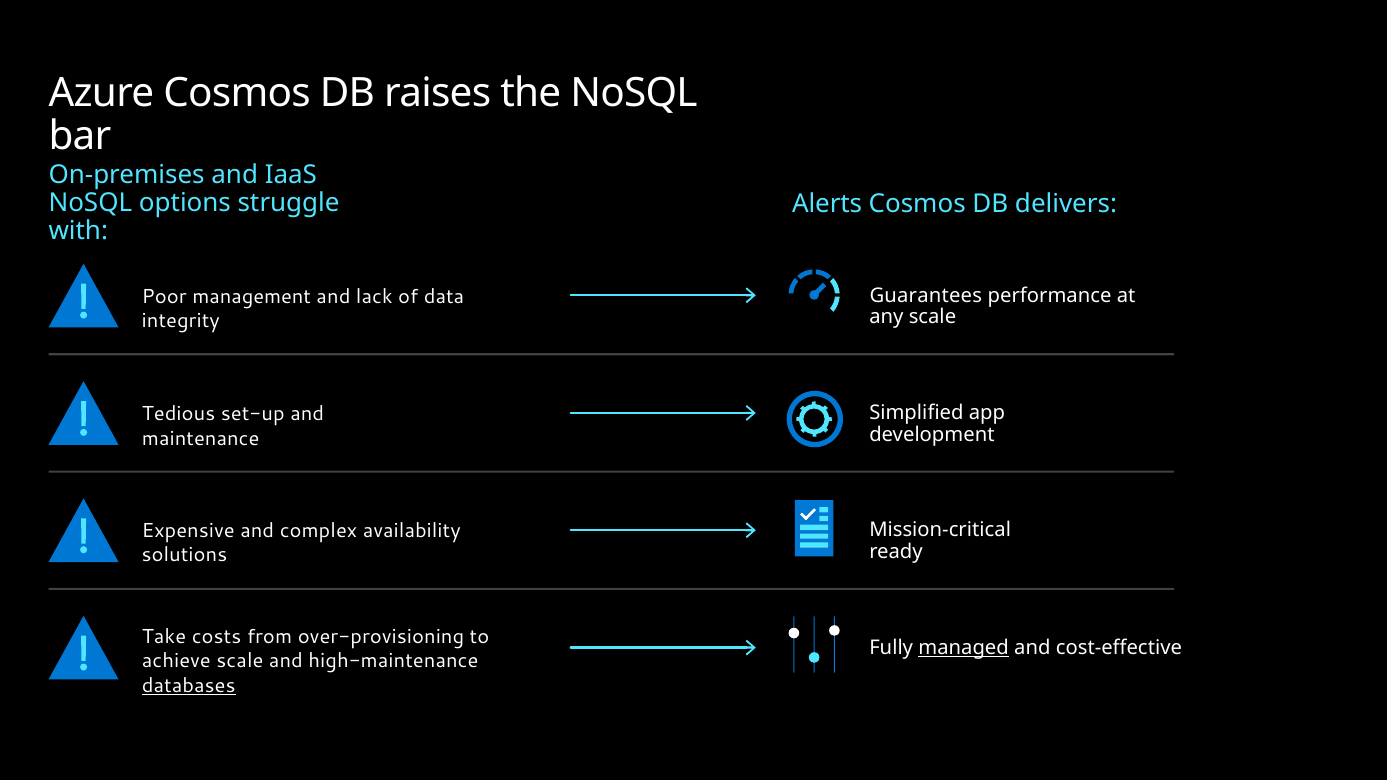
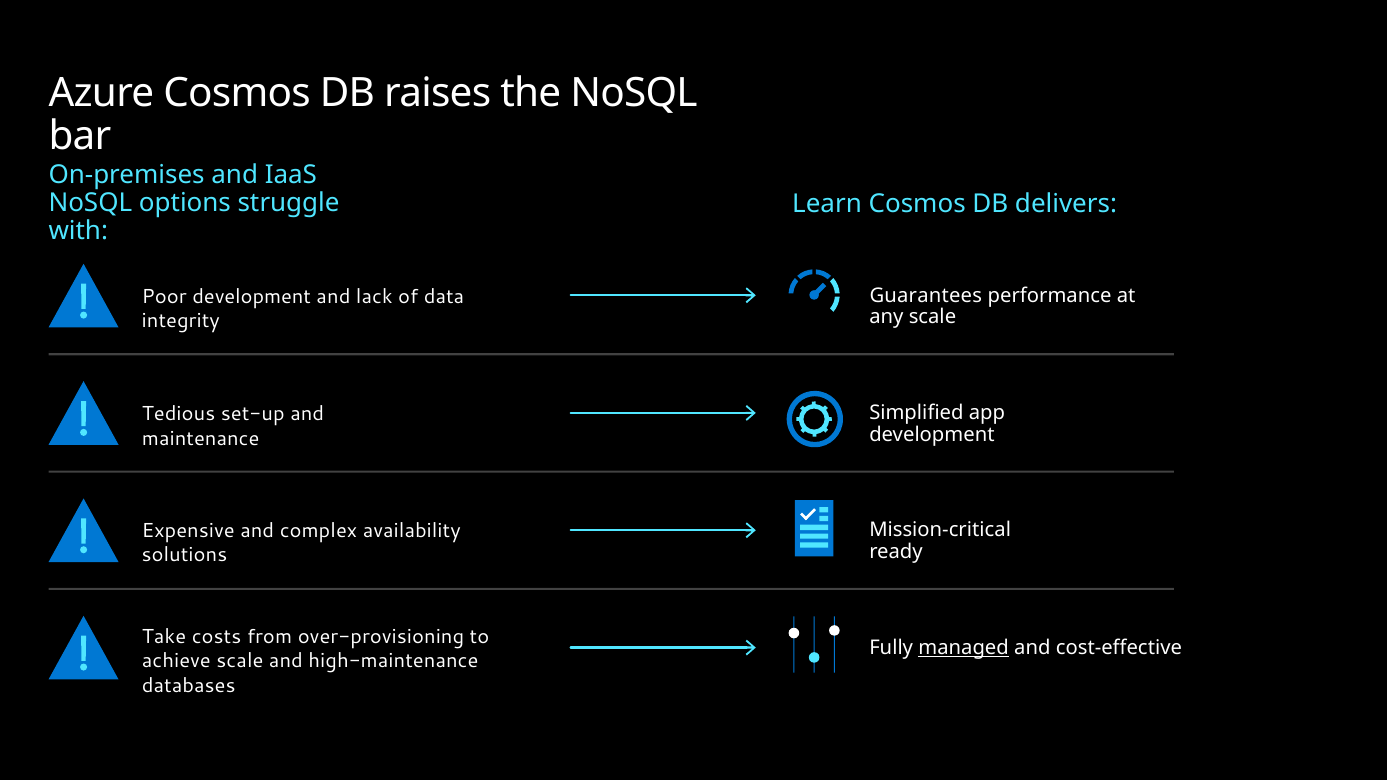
Alerts: Alerts -> Learn (827, 204)
Poor management: management -> development (252, 296)
databases underline: present -> none (189, 686)
